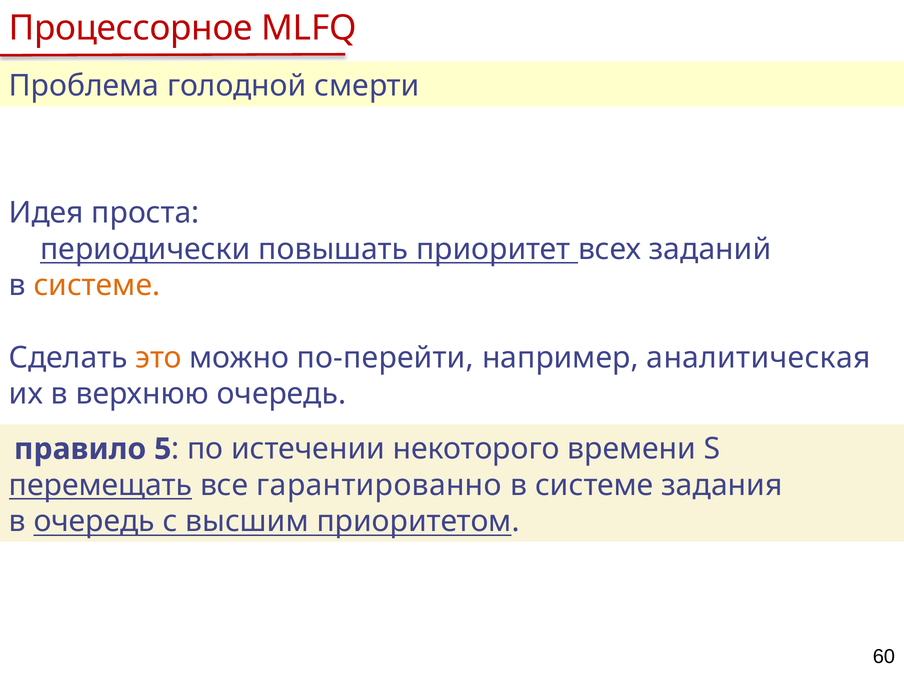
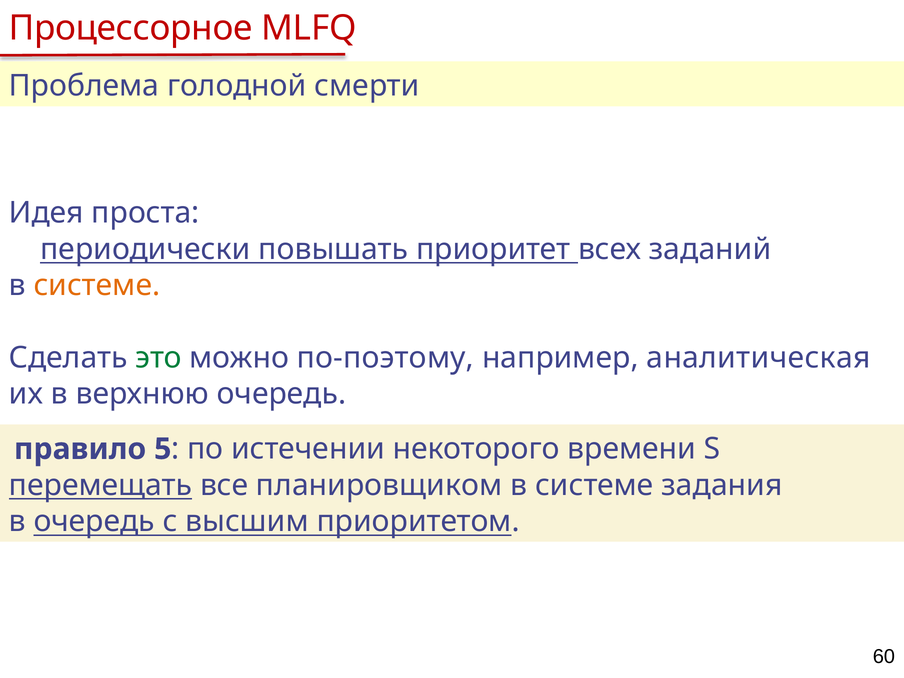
это colour: orange -> green (159, 358)
по-перейти: по-перейти -> по-поэтому (385, 358)
гарантированно: гарантированно -> планировщиком (379, 485)
